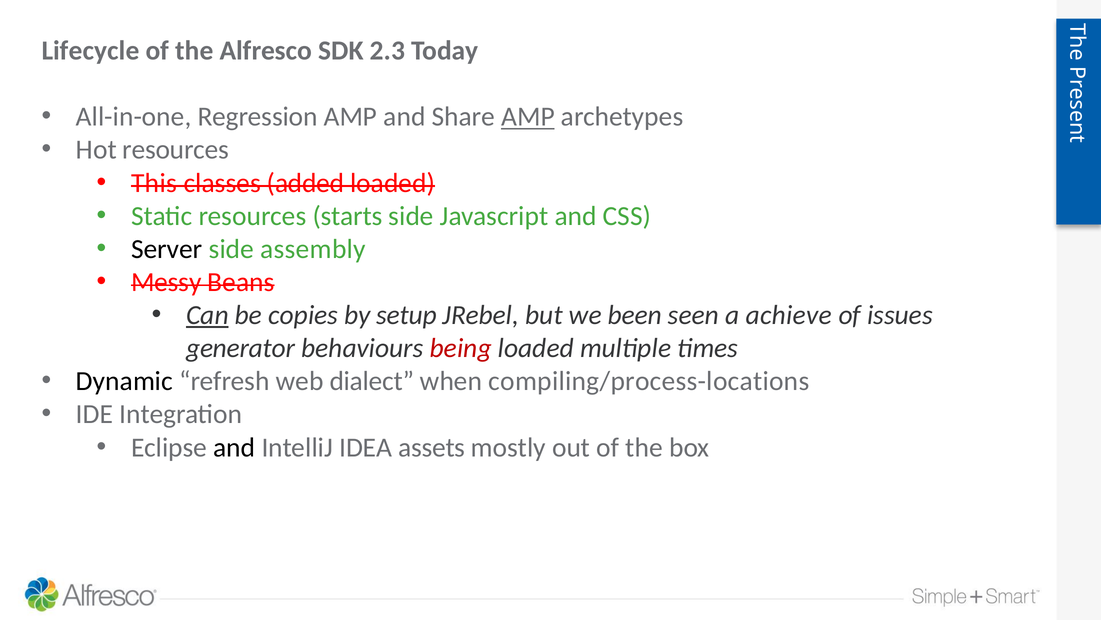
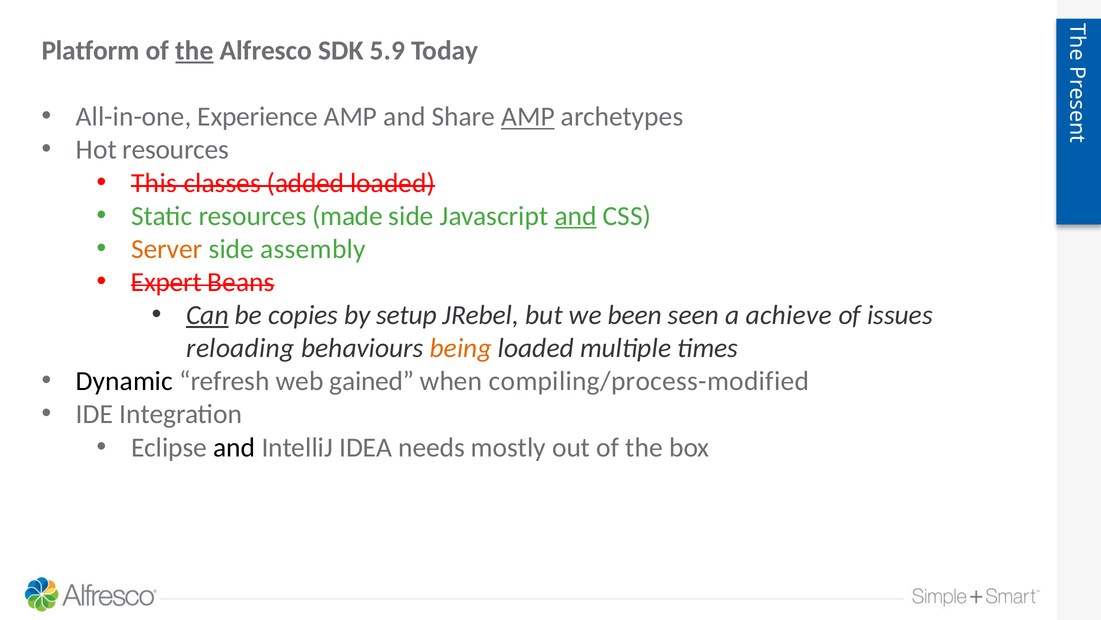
Lifecycle: Lifecycle -> Platform (91, 51)
the underline: none -> present (194, 51)
2.3: 2.3 -> 5.9 (387, 51)
Regression: Regression -> Experience (258, 117)
starts: starts -> made (348, 216)
and underline: none -> present (576, 216)
Server colour: black -> orange (167, 249)
Messy: Messy -> Expert (166, 282)
generator: generator -> reloading (240, 348)
being colour: red -> orange (461, 348)
dialect: dialect -> gained (372, 381)
compiling/process-locations: compiling/process-locations -> compiling/process-modified (649, 381)
assets: assets -> needs (432, 447)
